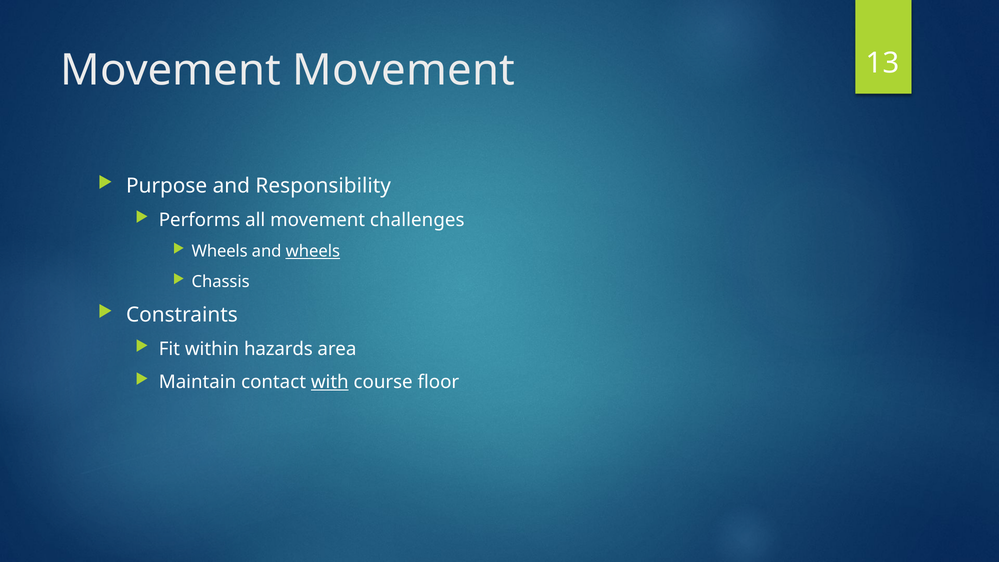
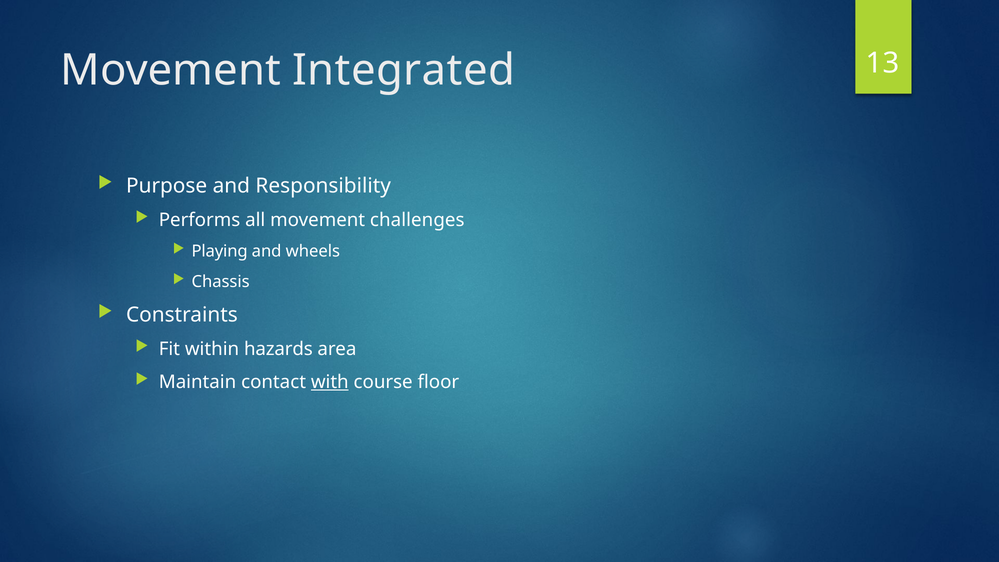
Movement Movement: Movement -> Integrated (404, 70)
Wheels: Wheels -> Playing (220, 251)
wheels underline: present -> none (313, 251)
